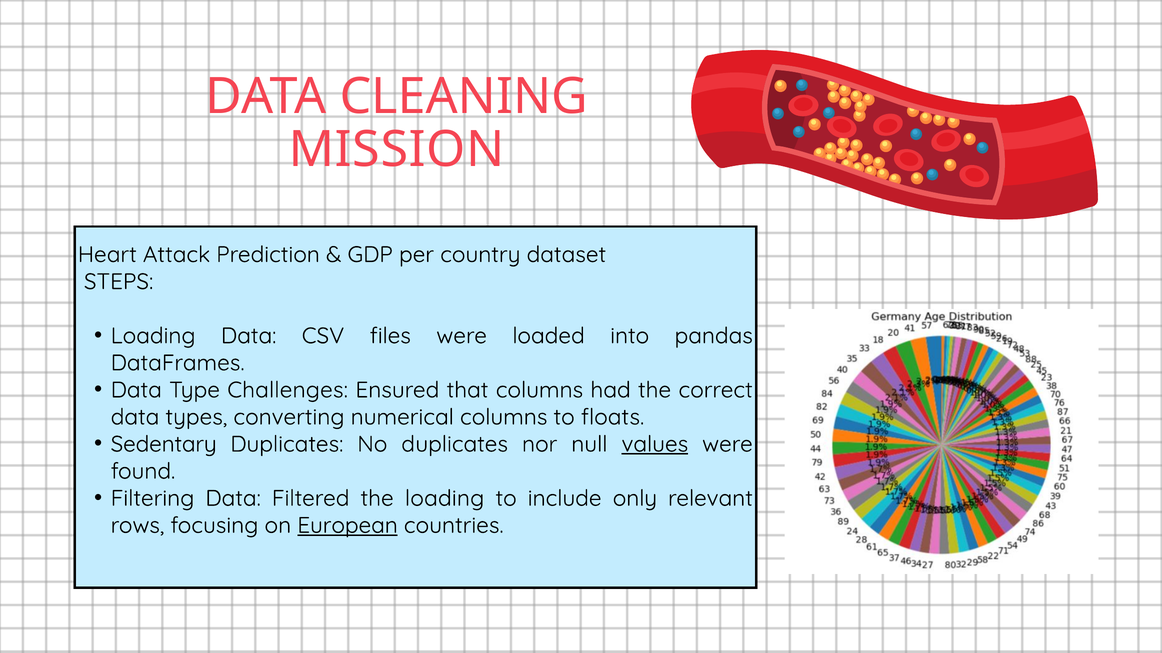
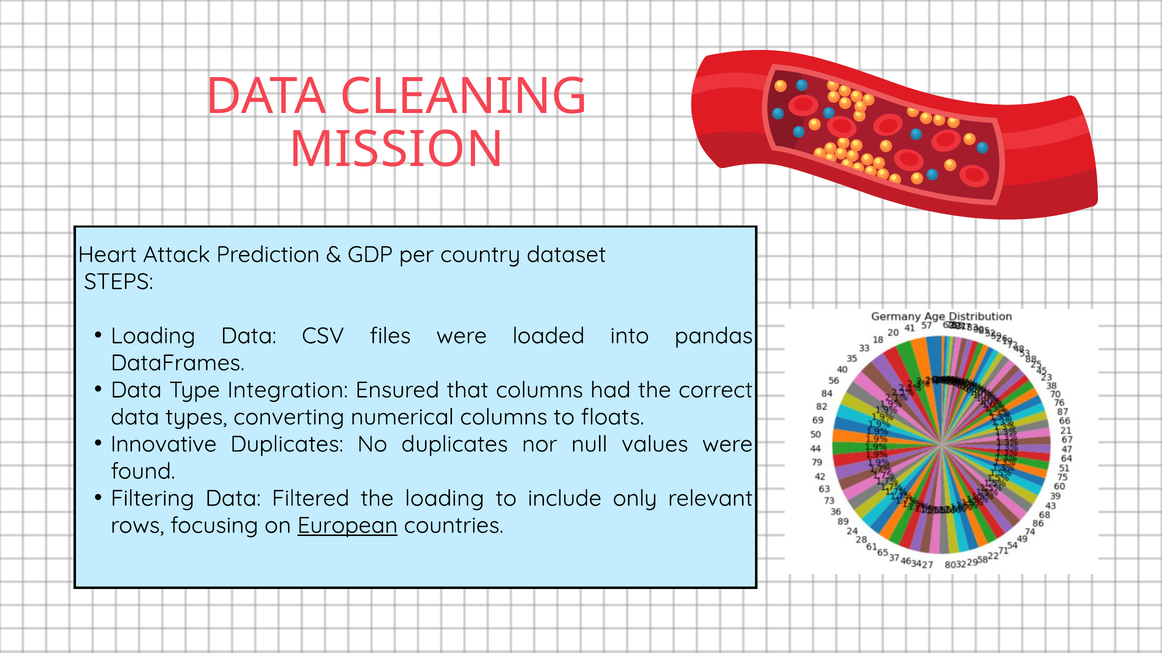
Challenges: Challenges -> Integration (288, 390)
Sedentary: Sedentary -> Innovative (164, 445)
values underline: present -> none (655, 445)
